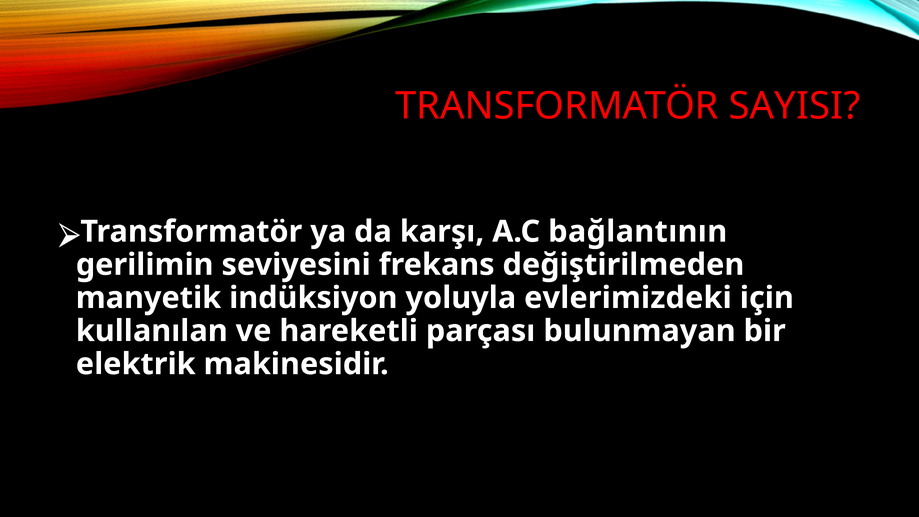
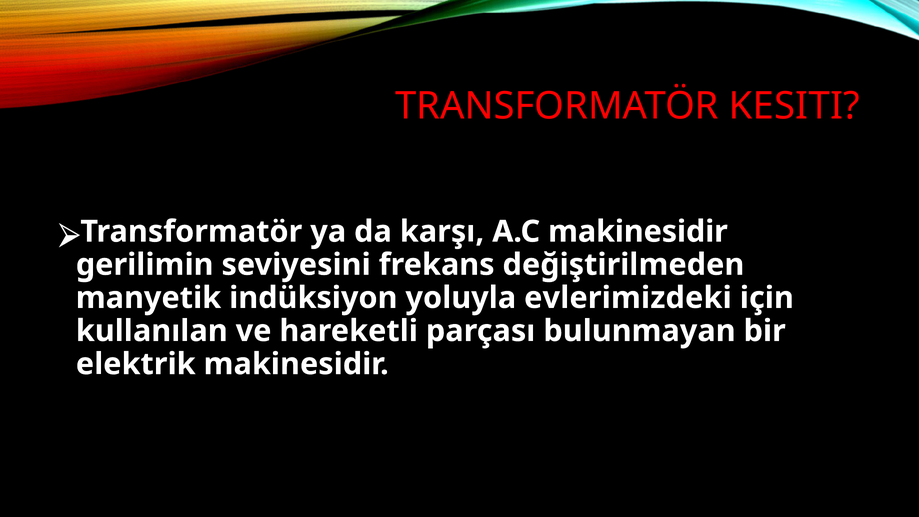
SAYISI: SAYISI -> KESITI (794, 106)
A.C bağlantının: bağlantının -> makinesidir (638, 232)
